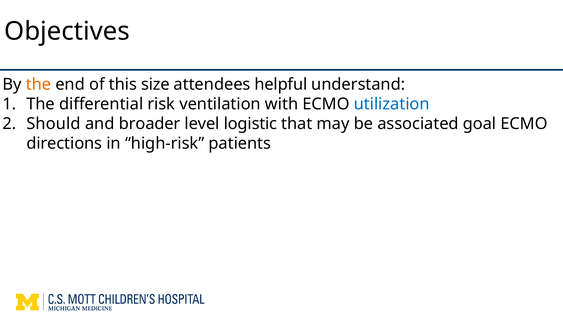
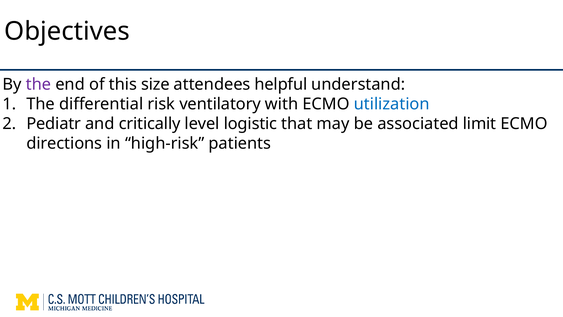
the colour: orange -> purple (38, 84)
ventilation: ventilation -> ventilatory (220, 104)
Should: Should -> Pediatr (54, 124)
broader: broader -> critically (150, 124)
goal: goal -> limit (480, 124)
